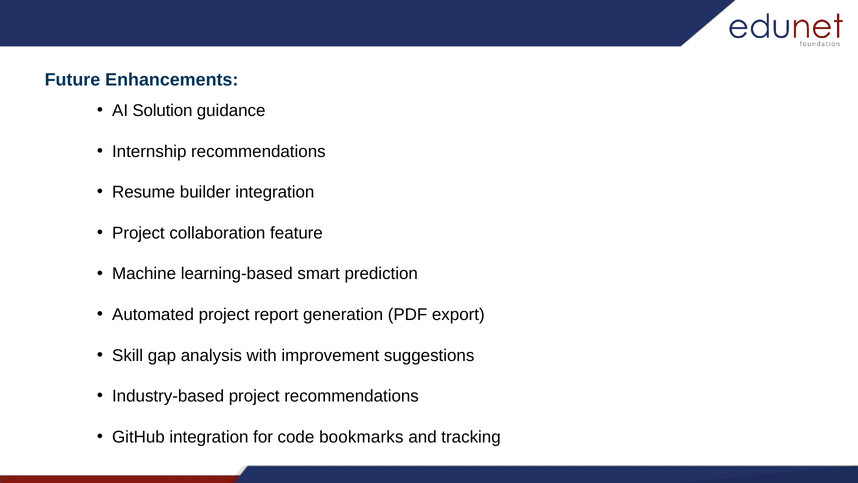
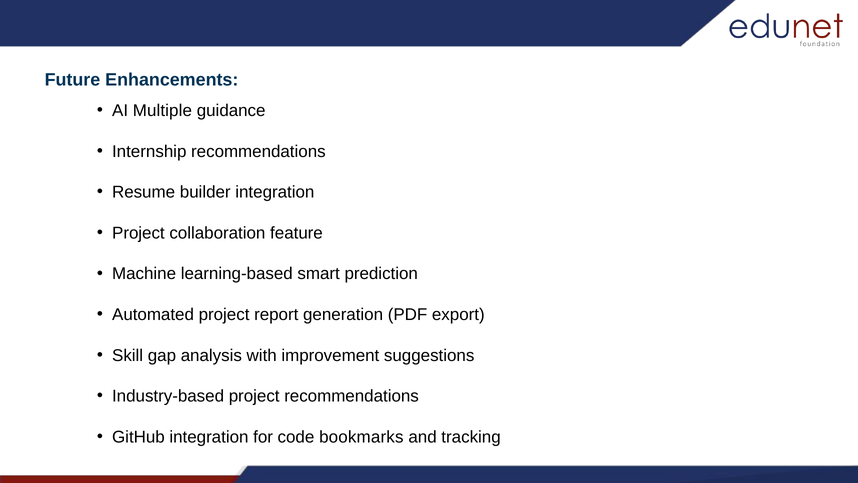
Solution: Solution -> Multiple (162, 111)
